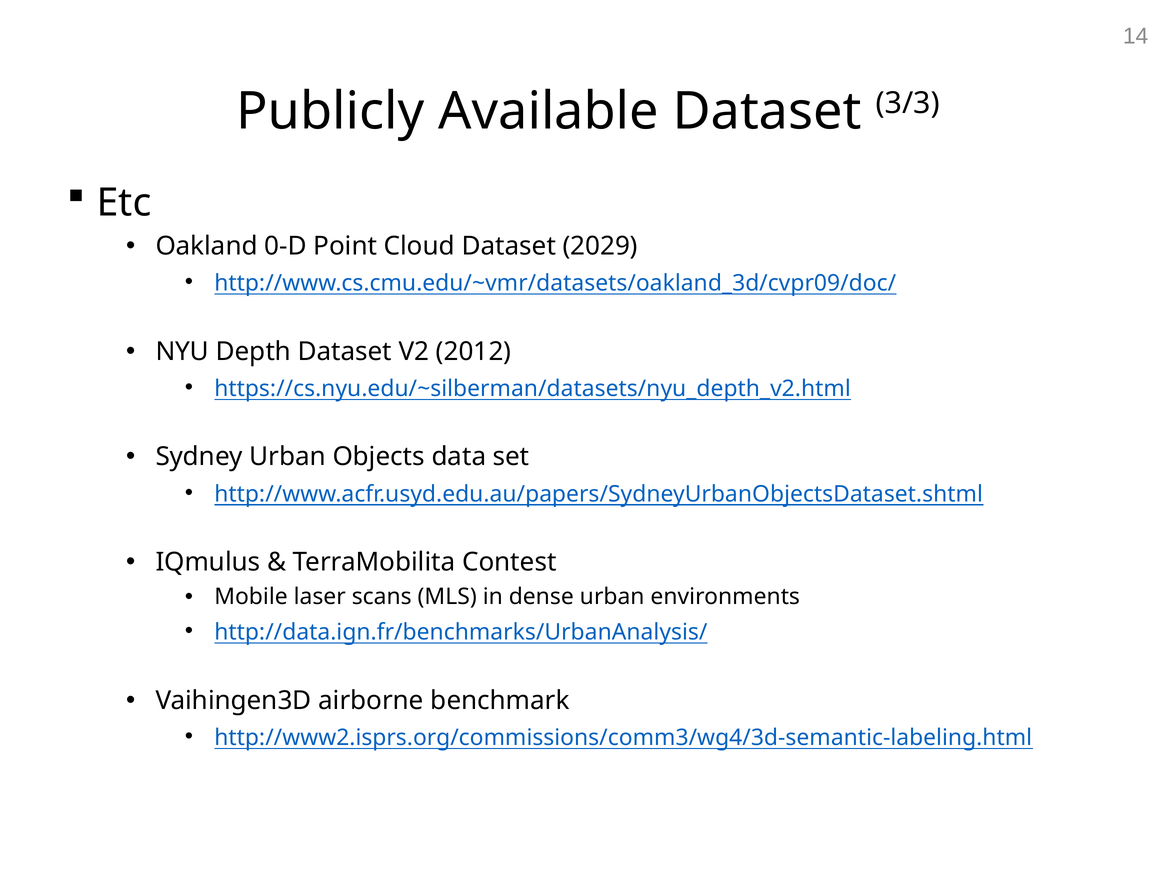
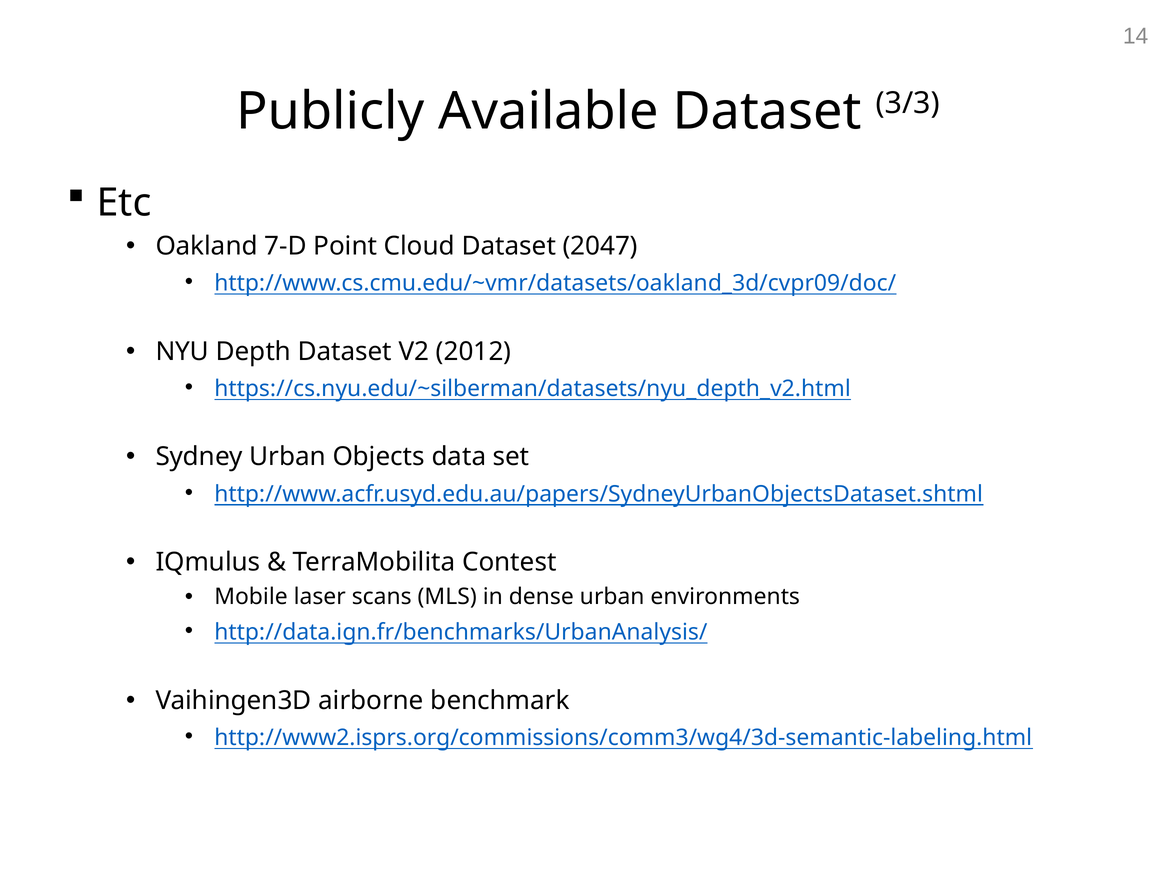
0-D: 0-D -> 7-D (286, 246)
2029: 2029 -> 2047 (600, 246)
